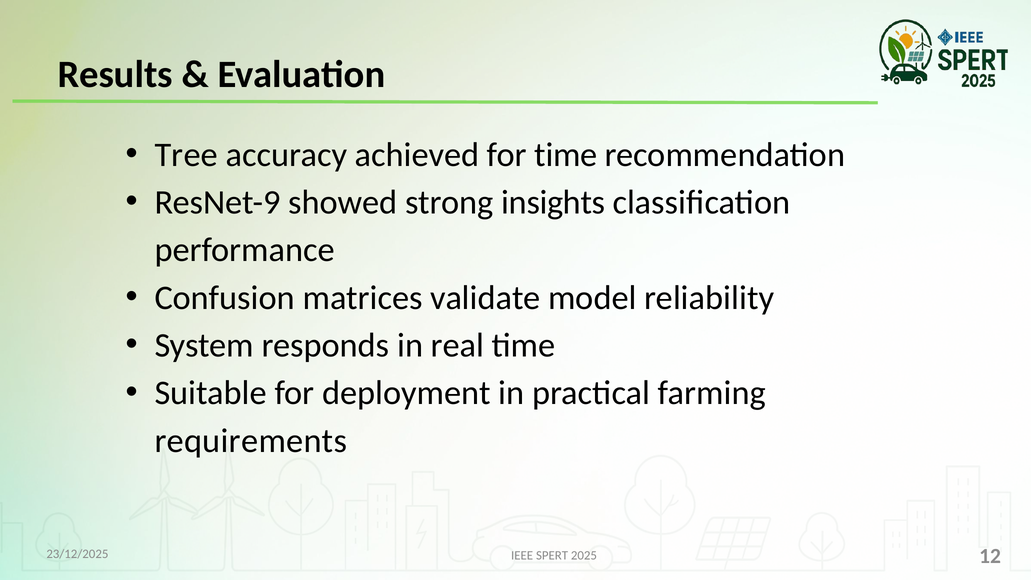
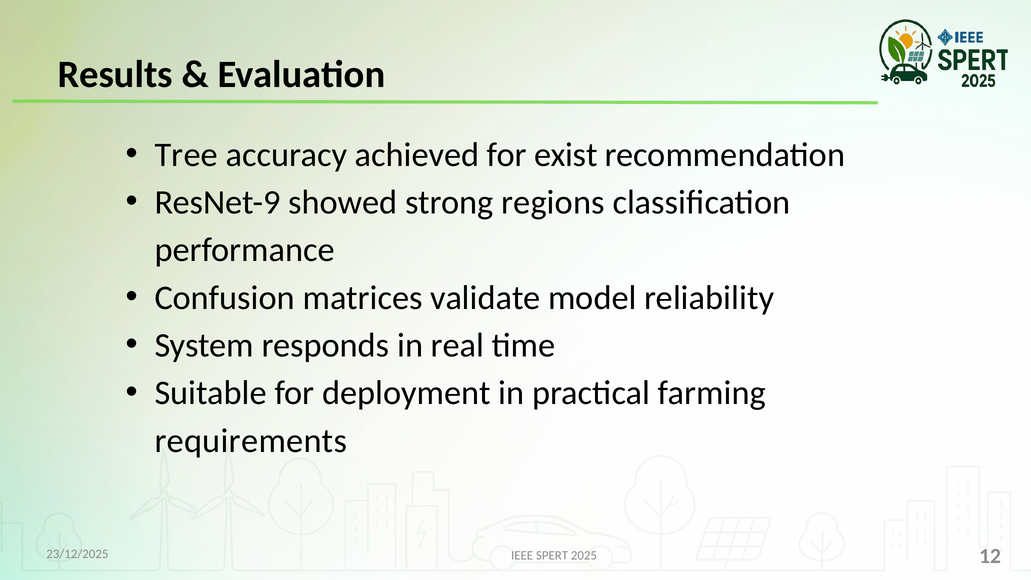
for time: time -> exist (566, 155)
insights: insights -> regions (553, 202)
